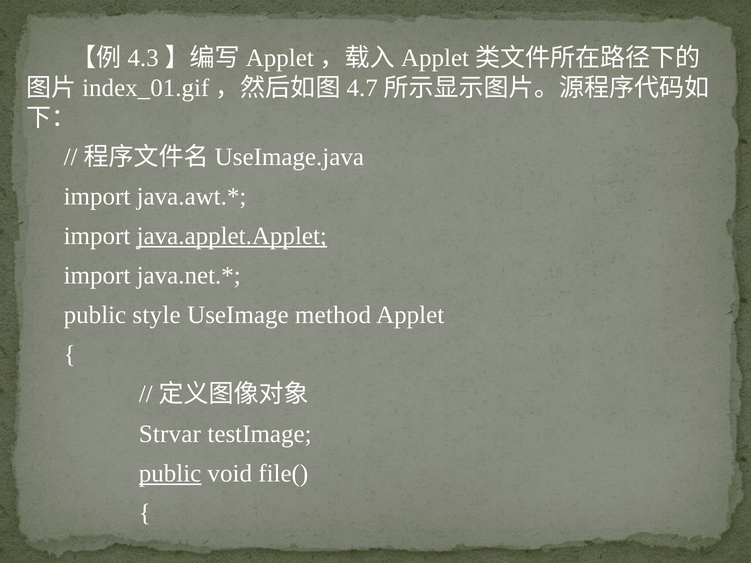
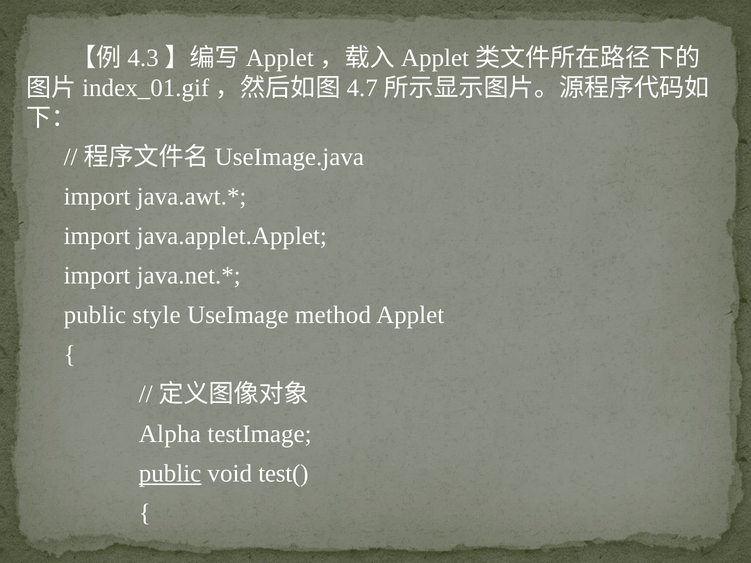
java.applet.Applet underline: present -> none (232, 236)
Strvar: Strvar -> Alpha (170, 434)
file(: file( -> test( (283, 473)
